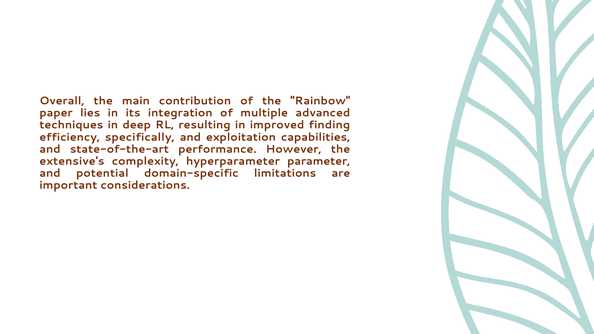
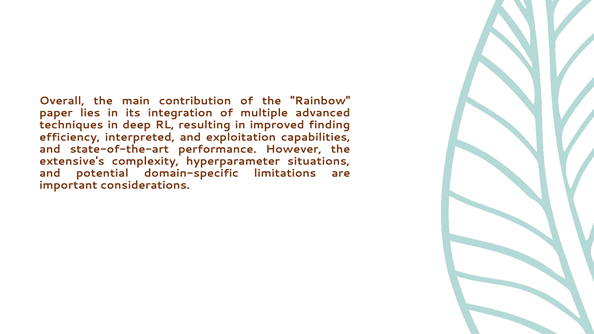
specifically: specifically -> interpreted (140, 137)
parameter: parameter -> situations (319, 161)
